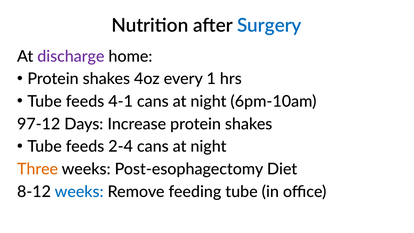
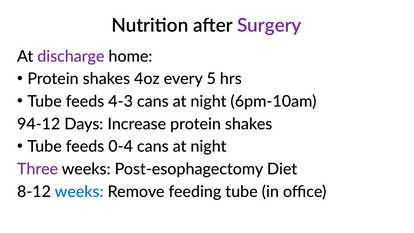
Surgery colour: blue -> purple (269, 26)
1: 1 -> 5 (211, 79)
4-1: 4-1 -> 4-3 (121, 101)
97-12: 97-12 -> 94-12 (39, 124)
2-4: 2-4 -> 0-4 (121, 147)
Three colour: orange -> purple (38, 169)
